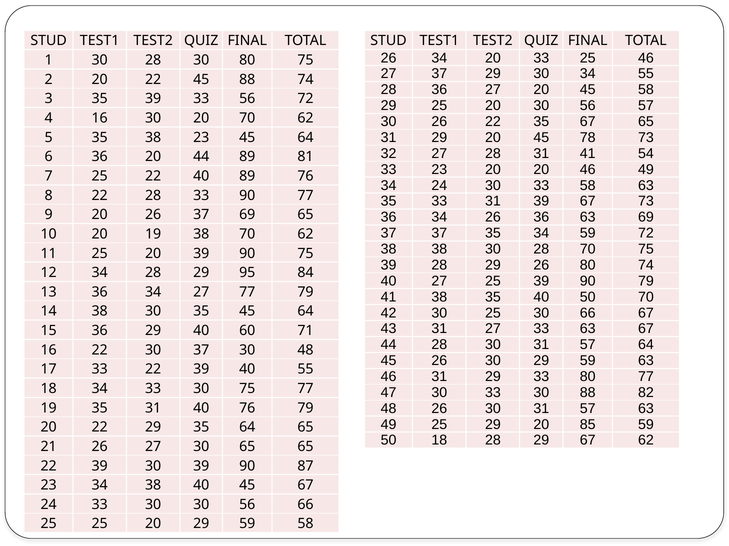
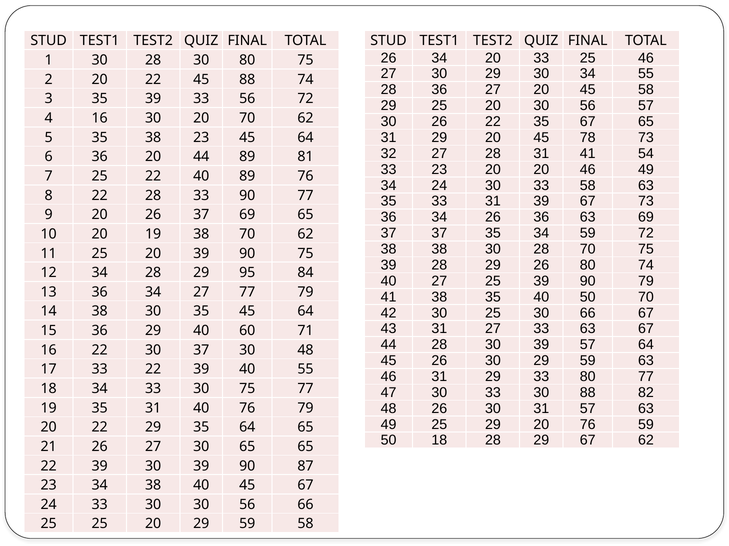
37: 37 -> 30 (439, 74)
28 30 31: 31 -> 39 (541, 345)
20 85: 85 -> 76 (588, 425)
